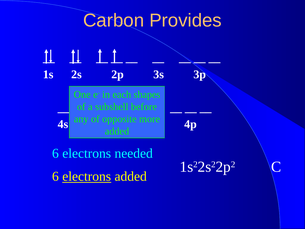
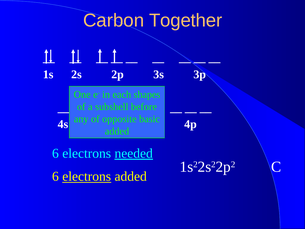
Provides: Provides -> Together (186, 20)
more: more -> basic (150, 119)
needed underline: none -> present (134, 153)
